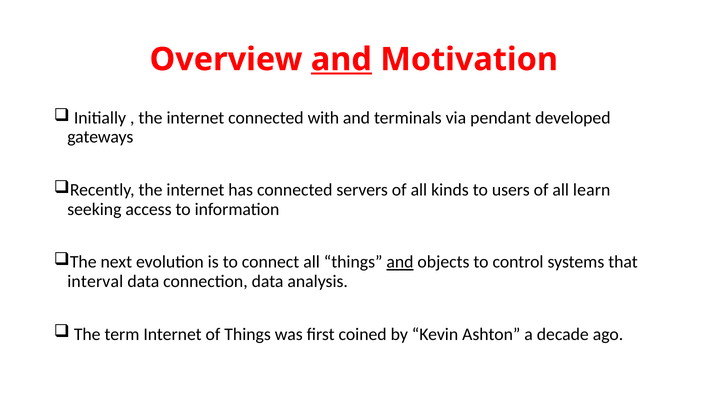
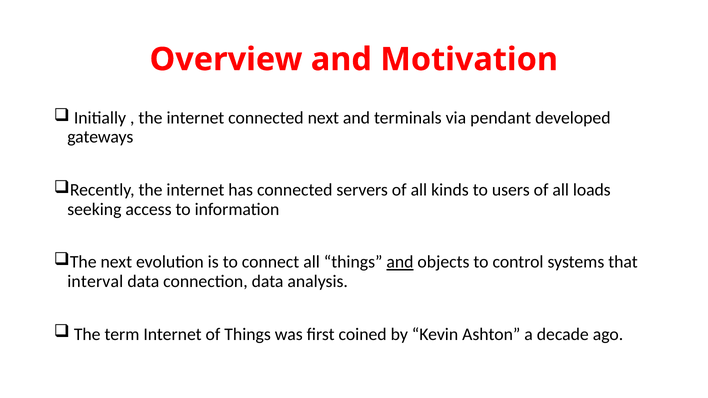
and underline: present -> none (341, 59)
connected with: with -> next (323, 118)
learn: learn -> loads (592, 190)
